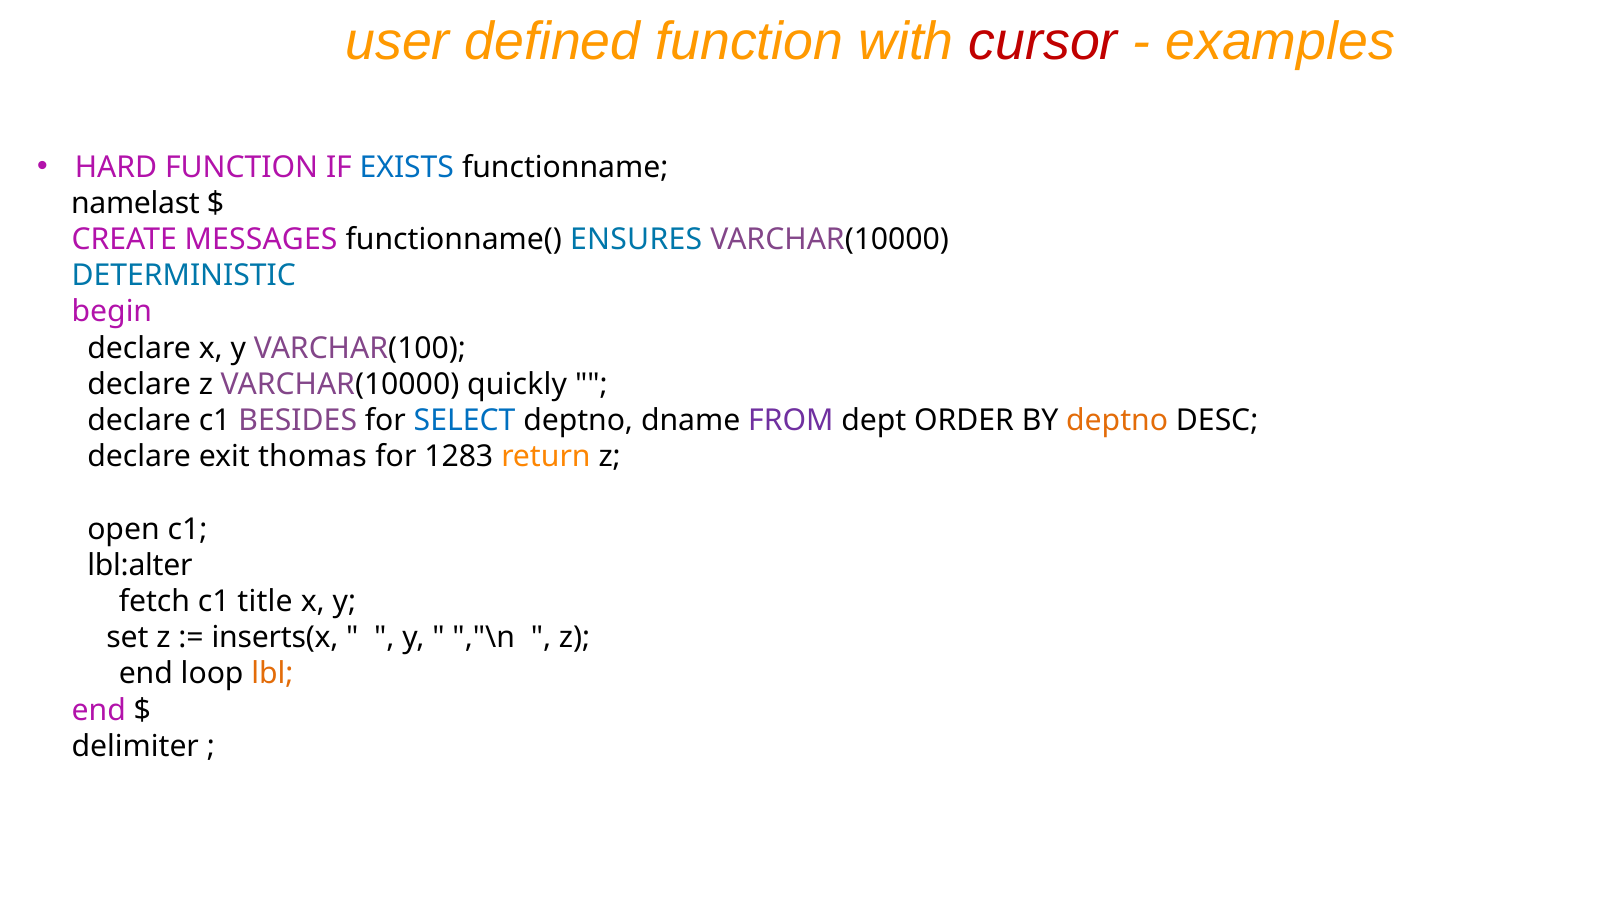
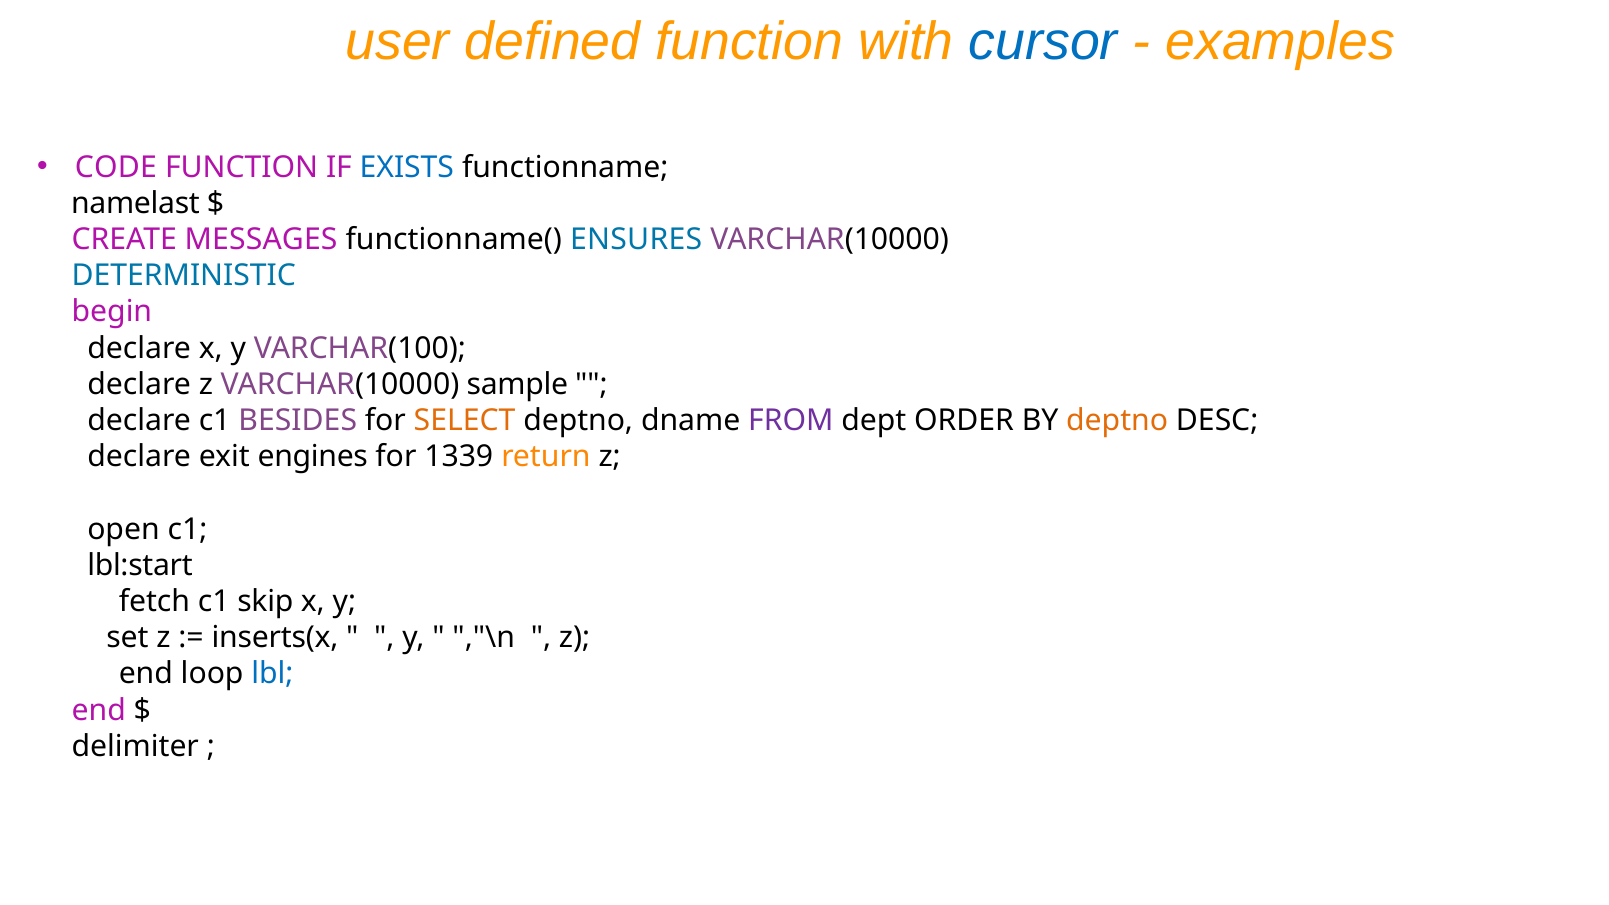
cursor colour: red -> blue (1043, 42)
HARD: HARD -> CODE (116, 167)
quickly: quickly -> sample (517, 384)
SELECT colour: blue -> orange (465, 421)
thomas: thomas -> engines (313, 457)
1283: 1283 -> 1339 (459, 457)
lbl:alter: lbl:alter -> lbl:start (140, 565)
title: title -> skip (265, 602)
lbl colour: orange -> blue (272, 674)
